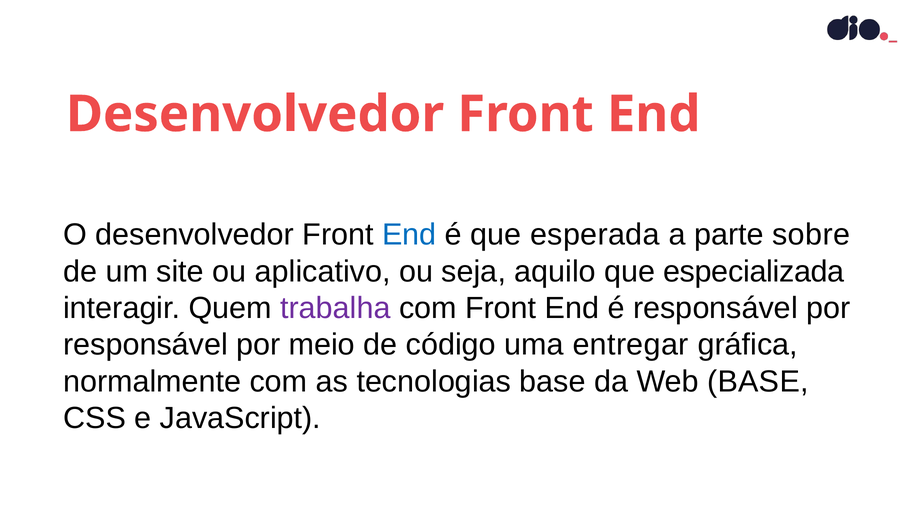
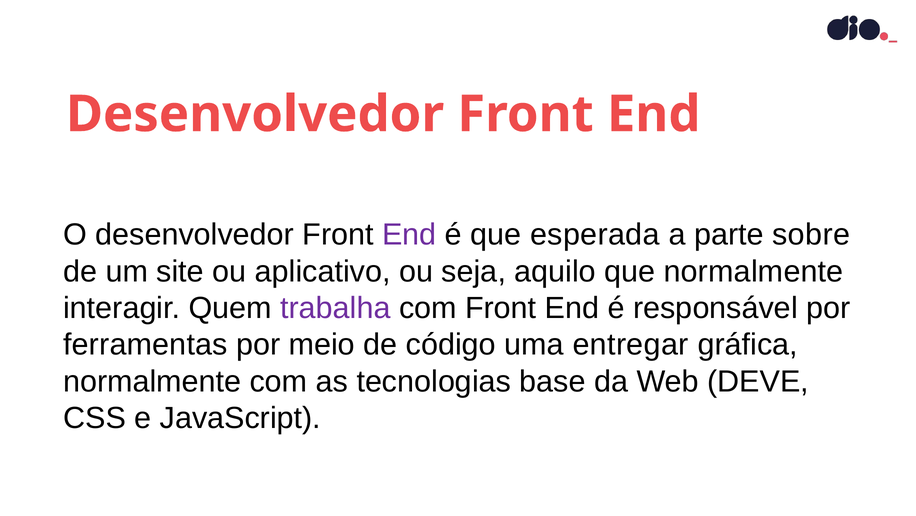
End colour: blue -> purple (409, 234)
que especializada: especializada -> normalmente (754, 271)
responsável: responsável -> ferramentas (145, 344)
Web BASE: BASE -> DEVE (758, 381)
